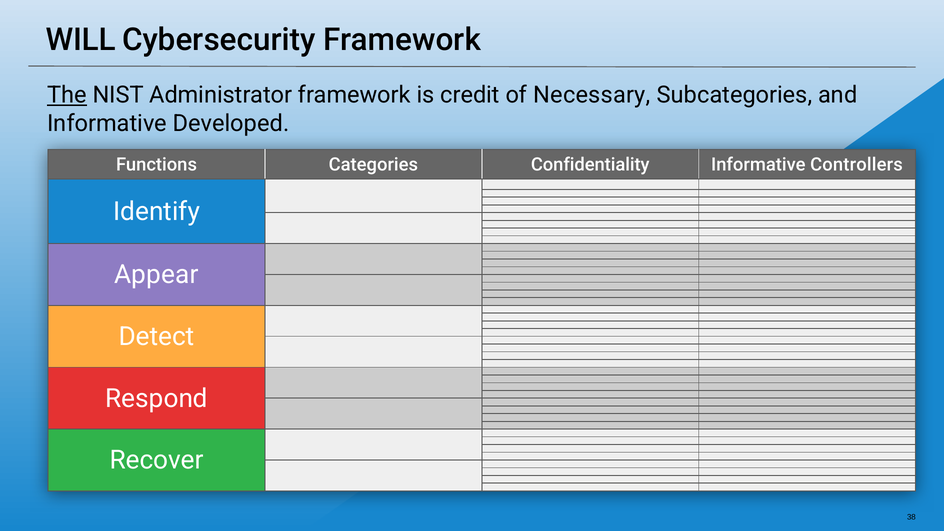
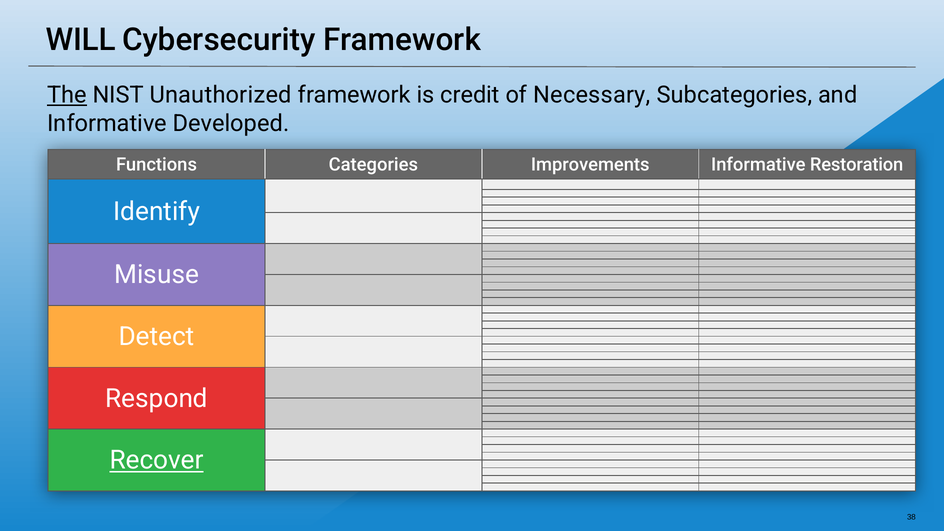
Administrator: Administrator -> Unauthorized (221, 95)
Confidentiality: Confidentiality -> Improvements (590, 164)
Controllers: Controllers -> Restoration (857, 164)
Appear: Appear -> Misuse (157, 275)
Recover underline: none -> present (157, 460)
